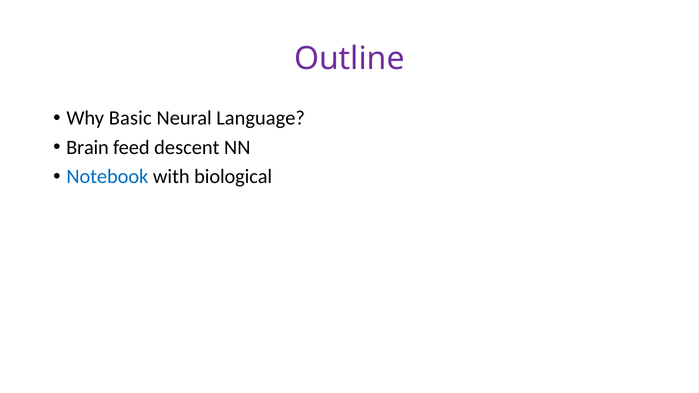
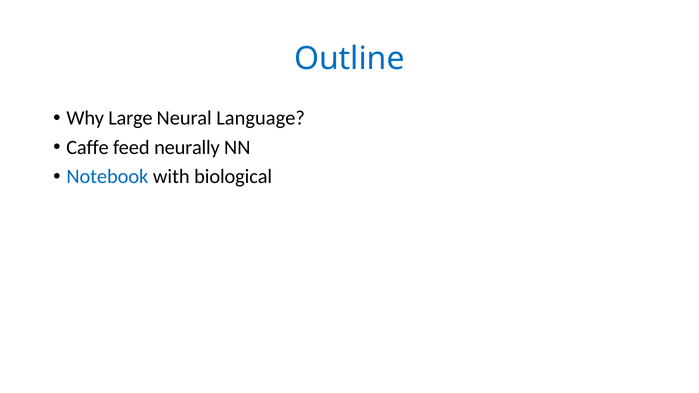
Outline colour: purple -> blue (349, 59)
Basic: Basic -> Large (130, 118)
Brain: Brain -> Caffe (87, 147)
descent: descent -> neurally (187, 147)
